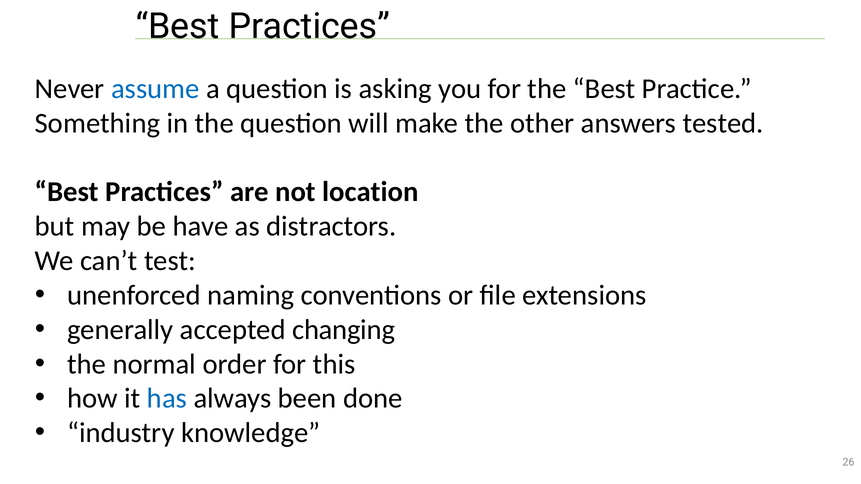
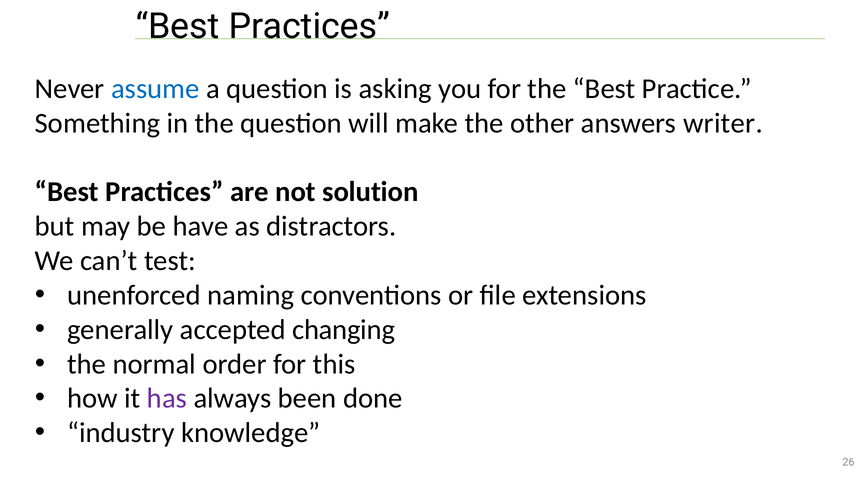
tested: tested -> writer (723, 123)
location: location -> solution (370, 192)
has colour: blue -> purple (167, 399)
